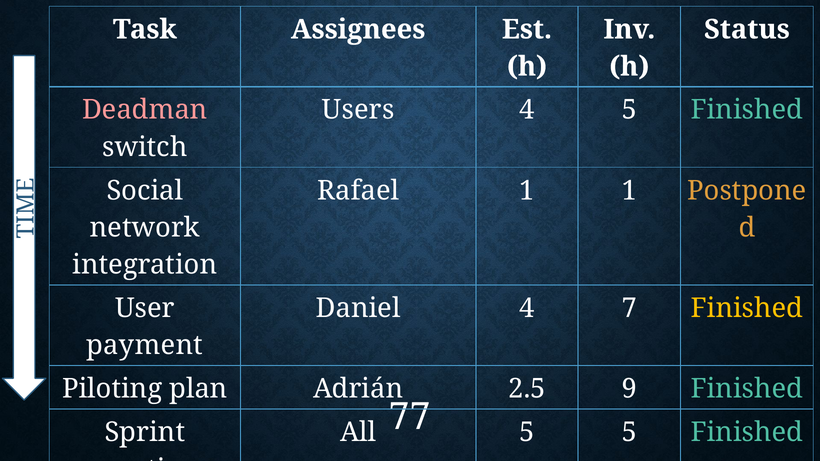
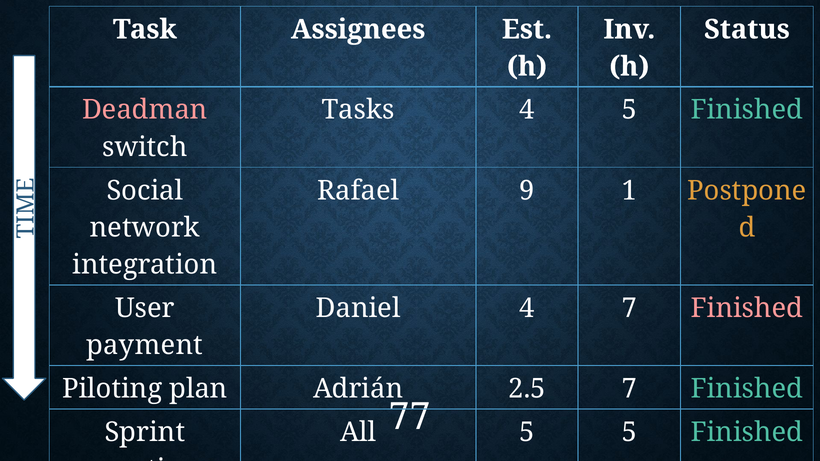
Users: Users -> Tasks (358, 110)
Rafael 1: 1 -> 9 (527, 191)
Finished colour: yellow -> pink (747, 308)
2.5 9: 9 -> 7 (629, 389)
